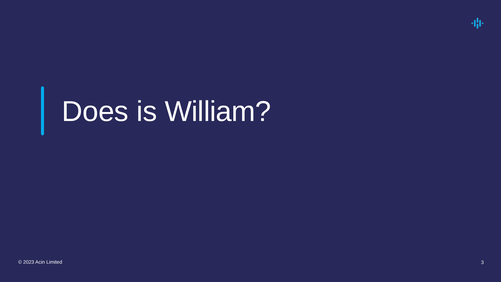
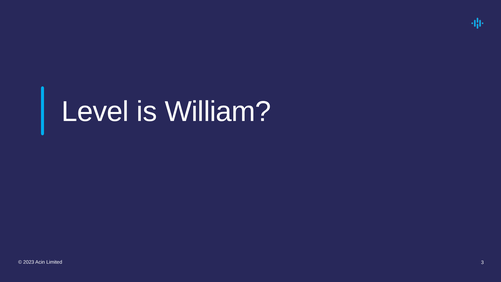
Does: Does -> Level (95, 112)
